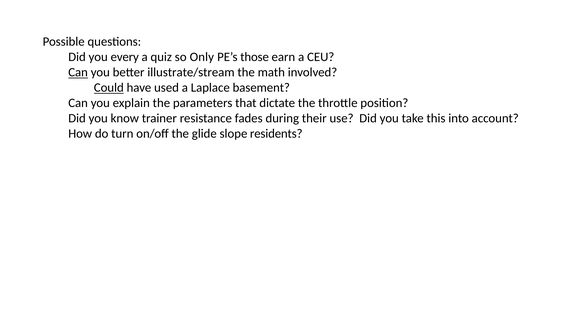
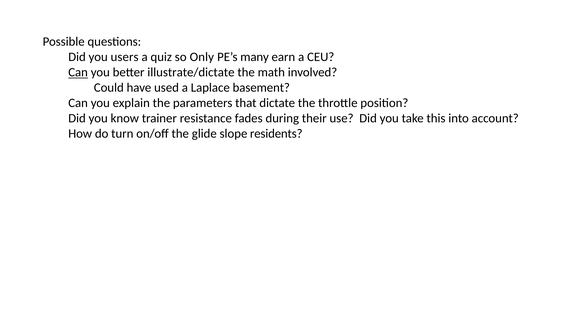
every: every -> users (125, 57)
those: those -> many (255, 57)
illustrate/stream: illustrate/stream -> illustrate/dictate (191, 72)
Could underline: present -> none (109, 88)
